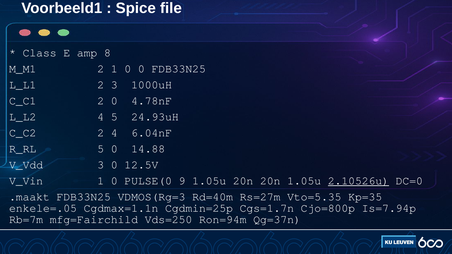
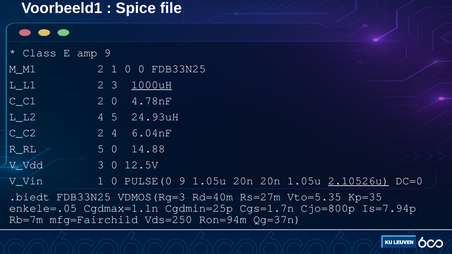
amp 8: 8 -> 9 (107, 53)
1000uH underline: none -> present (152, 85)
.maakt: .maakt -> .biedt (29, 197)
